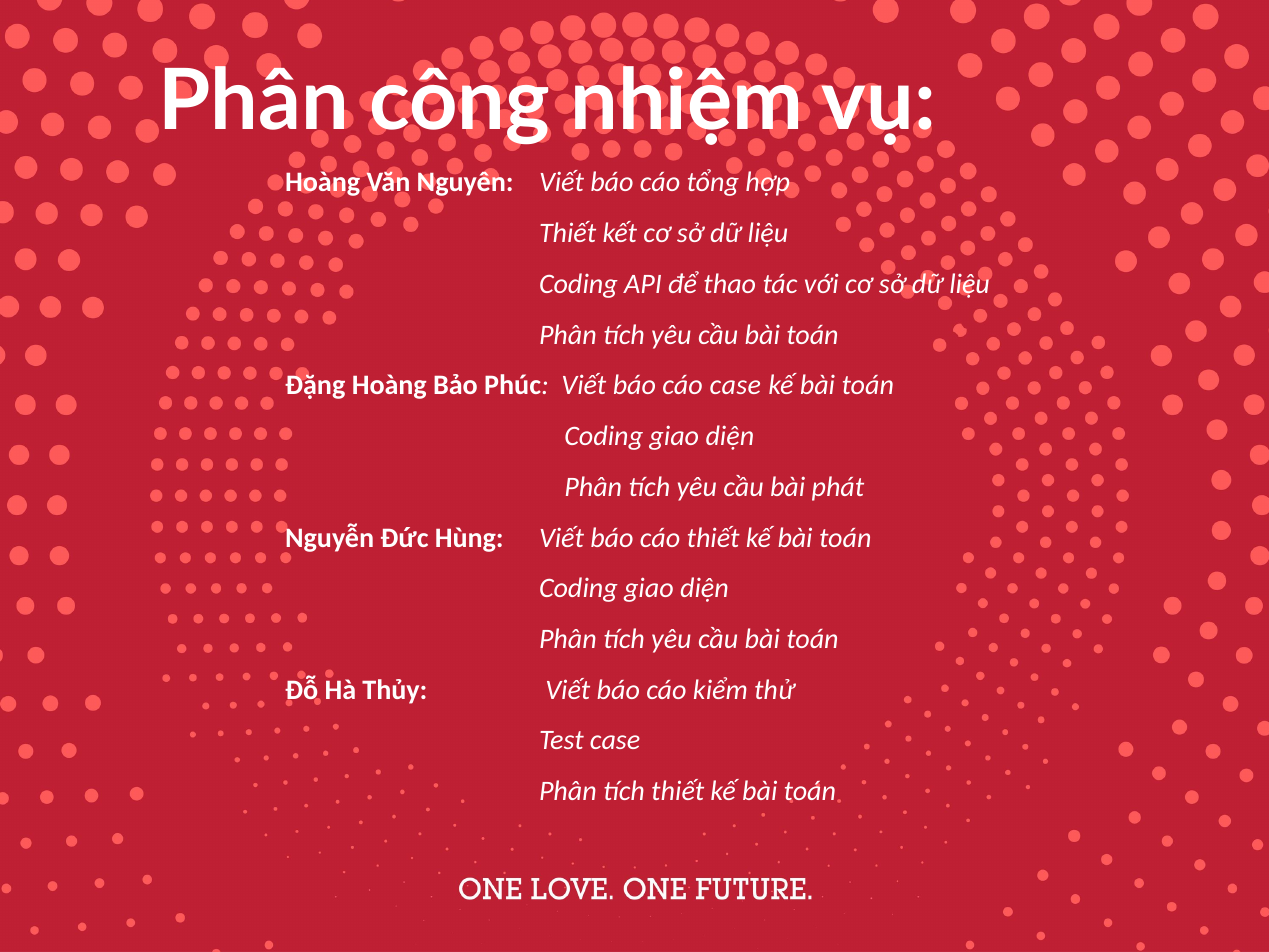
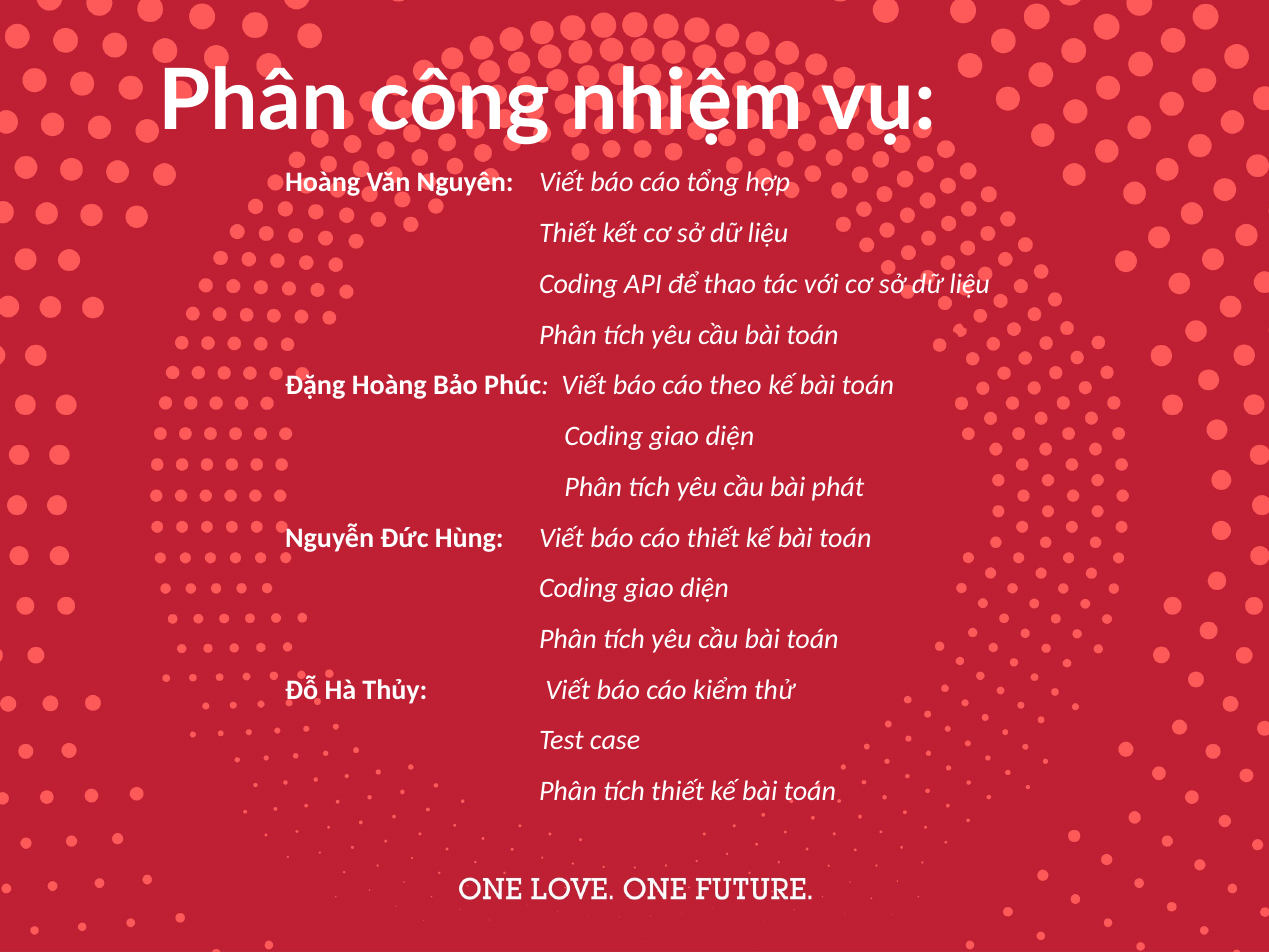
cáo case: case -> theo (735, 385)
